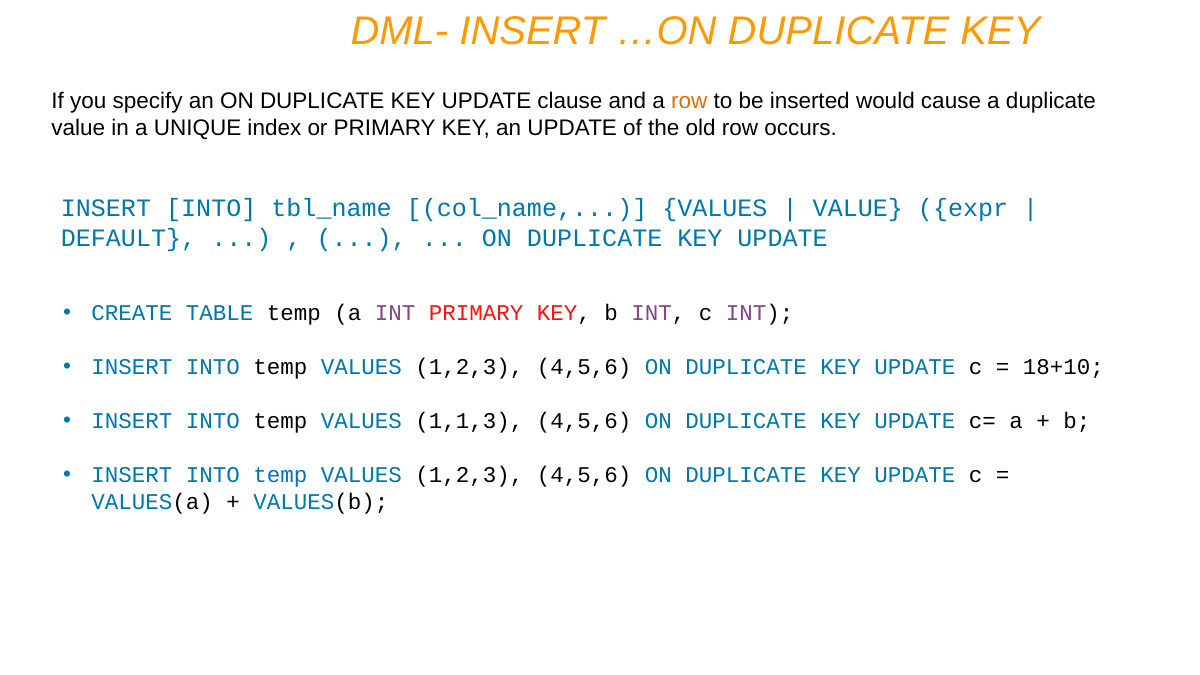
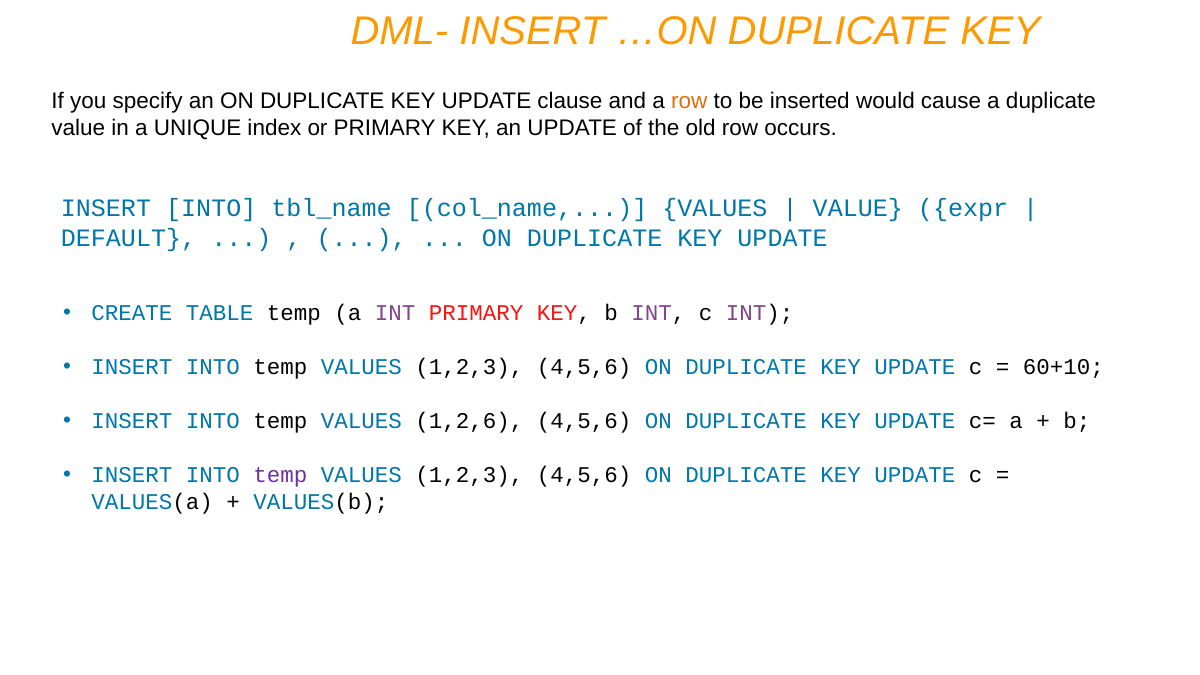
18+10: 18+10 -> 60+10 (1063, 367)
1,1,3: 1,1,3 -> 1,2,6 (469, 421)
temp colour: blue -> purple (280, 475)
